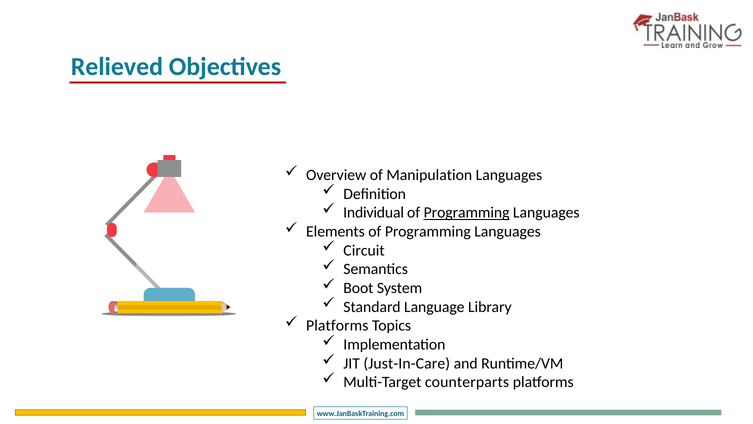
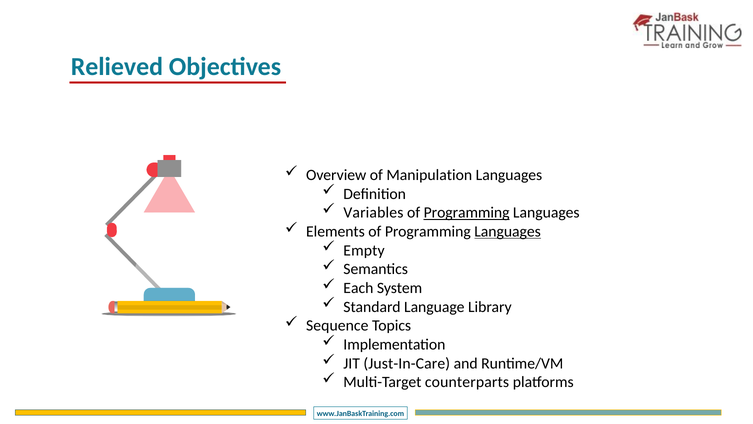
Individual: Individual -> Variables (373, 212)
Languages underline: none -> present (508, 231)
Circuit: Circuit -> Empty (364, 250)
Boot: Boot -> Each (358, 288)
Platforms: Platforms -> Sequence (337, 325)
